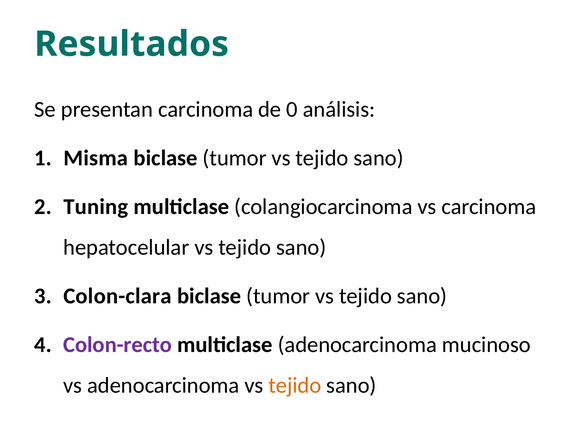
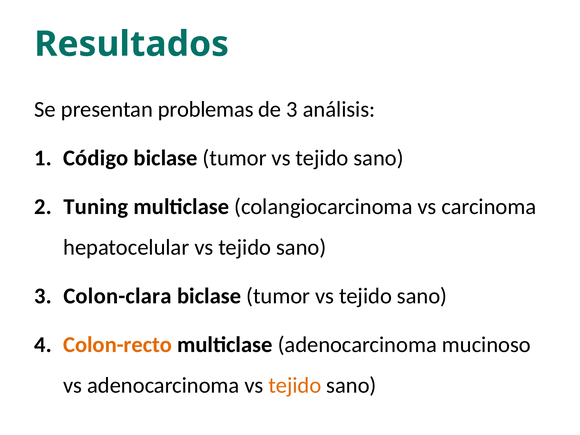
presentan carcinoma: carcinoma -> problemas (206, 109)
de 0: 0 -> 3 (292, 109)
Misma: Misma -> Código (96, 158)
Colon-recto colour: purple -> orange (118, 345)
